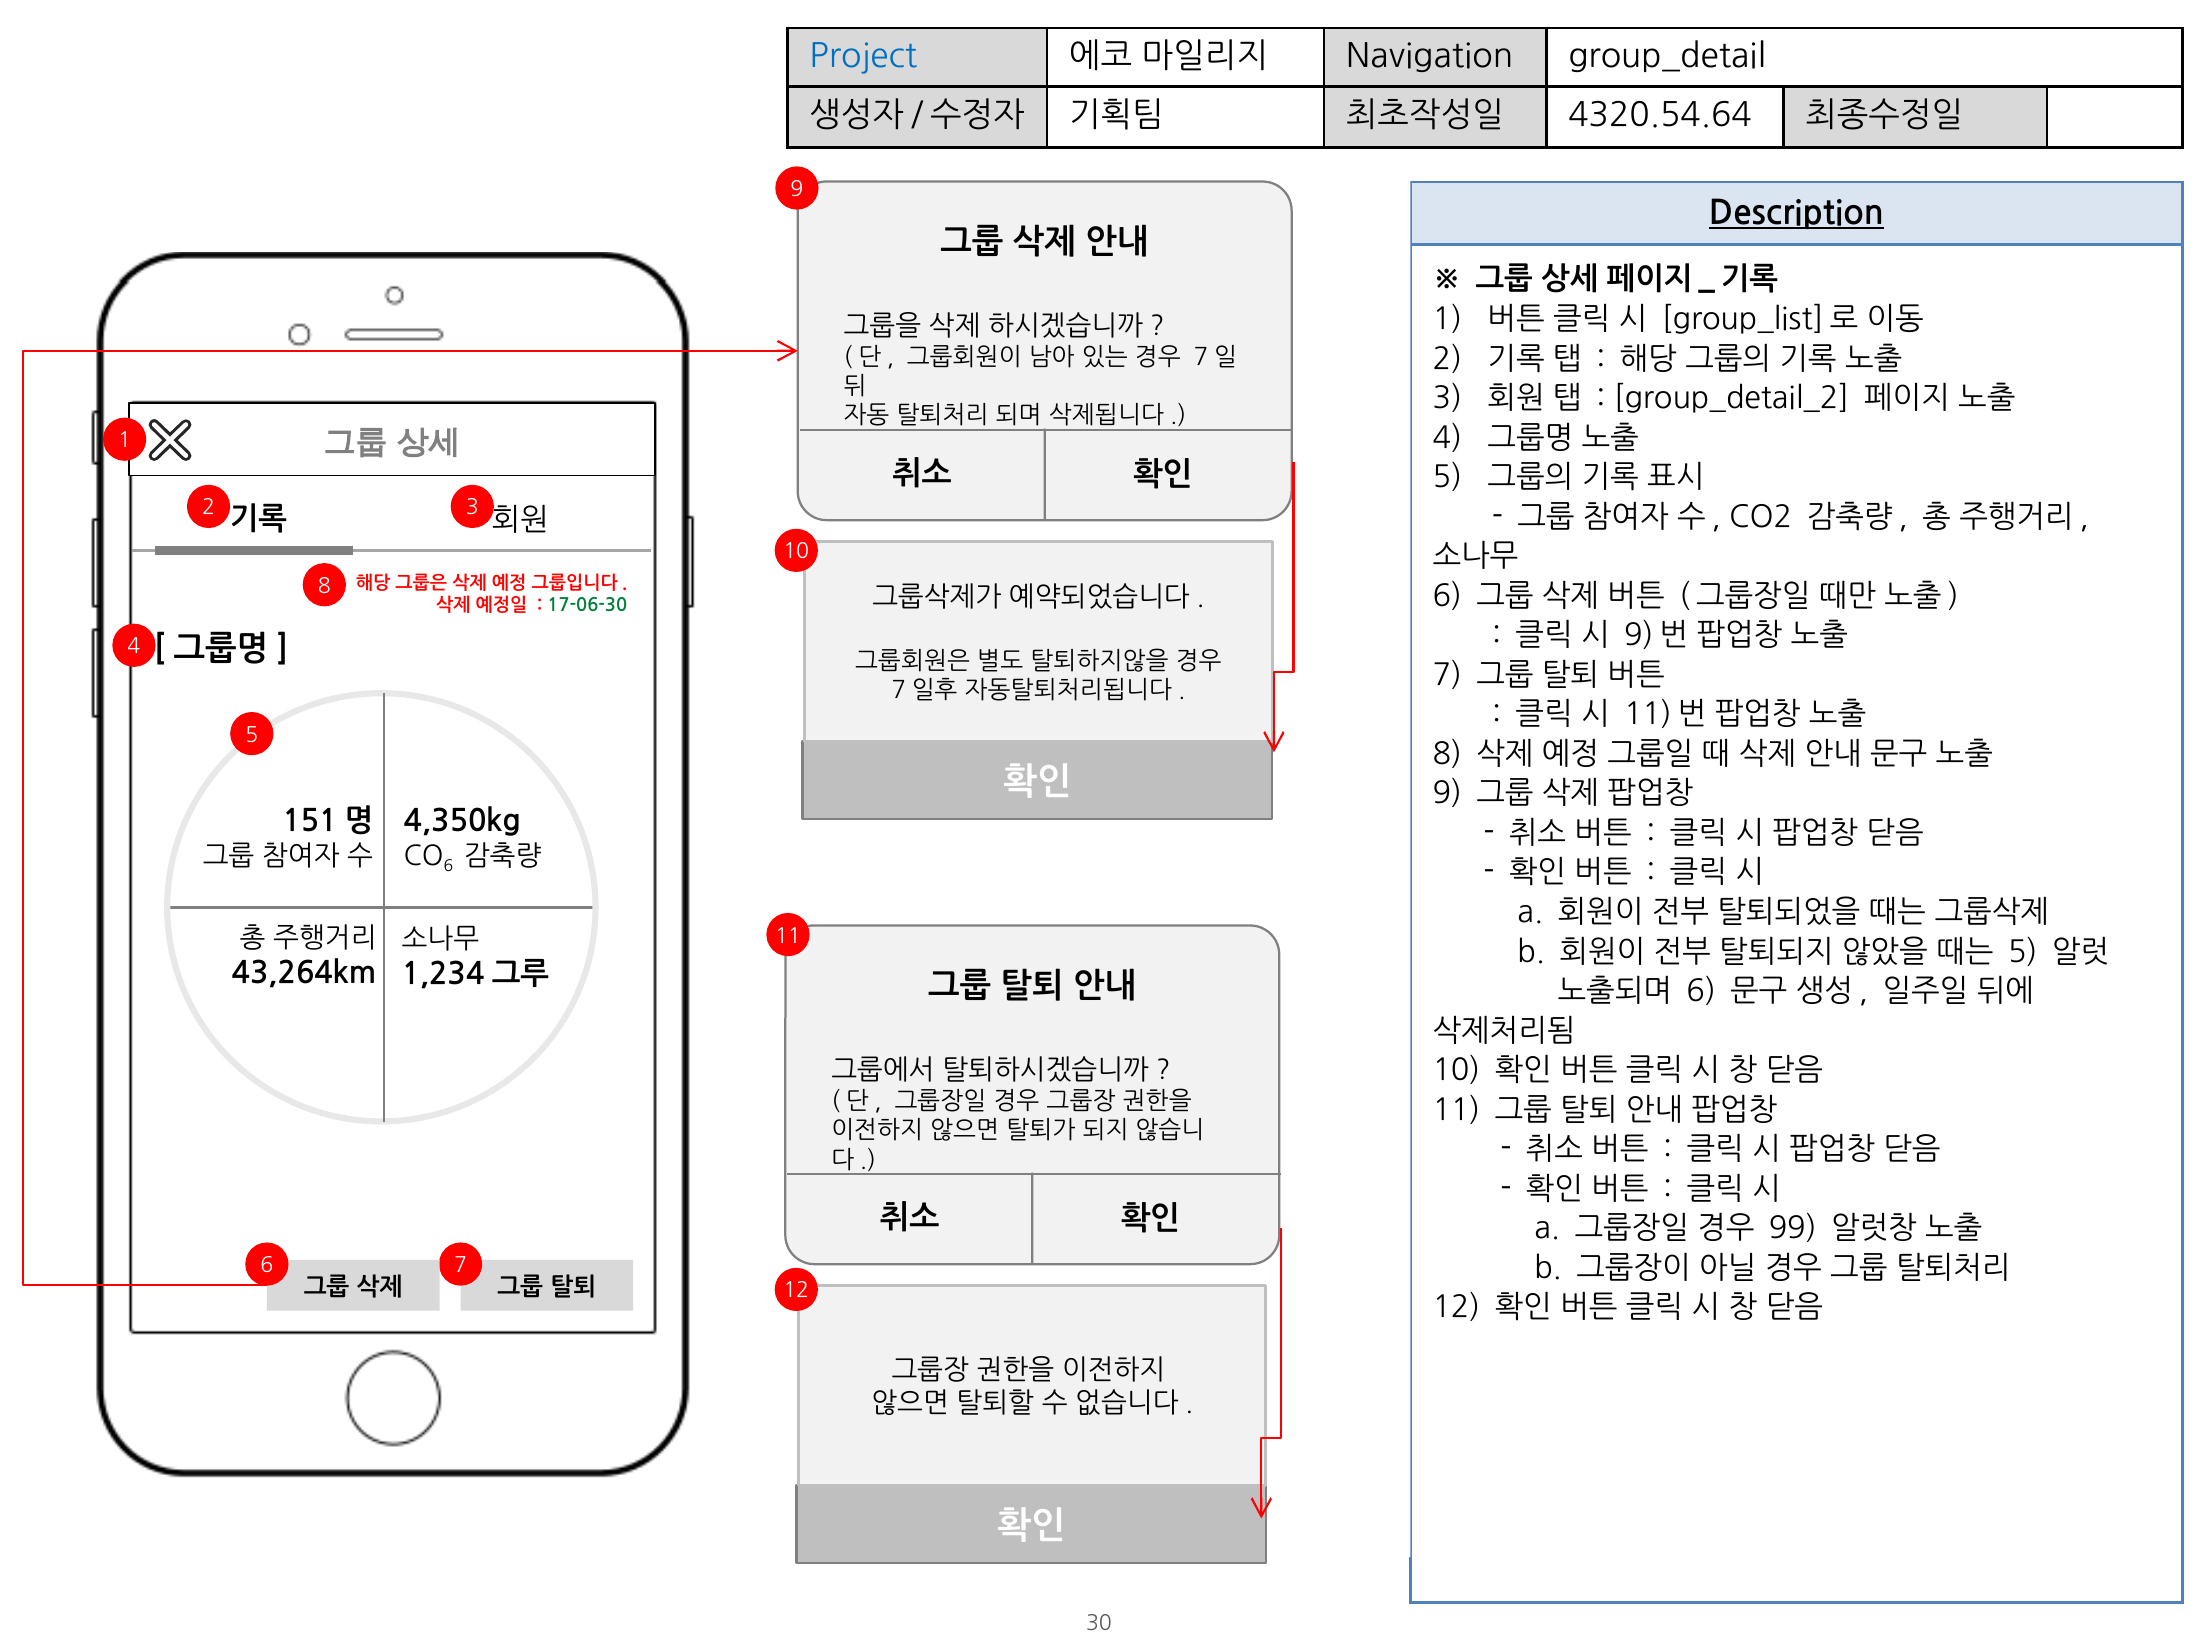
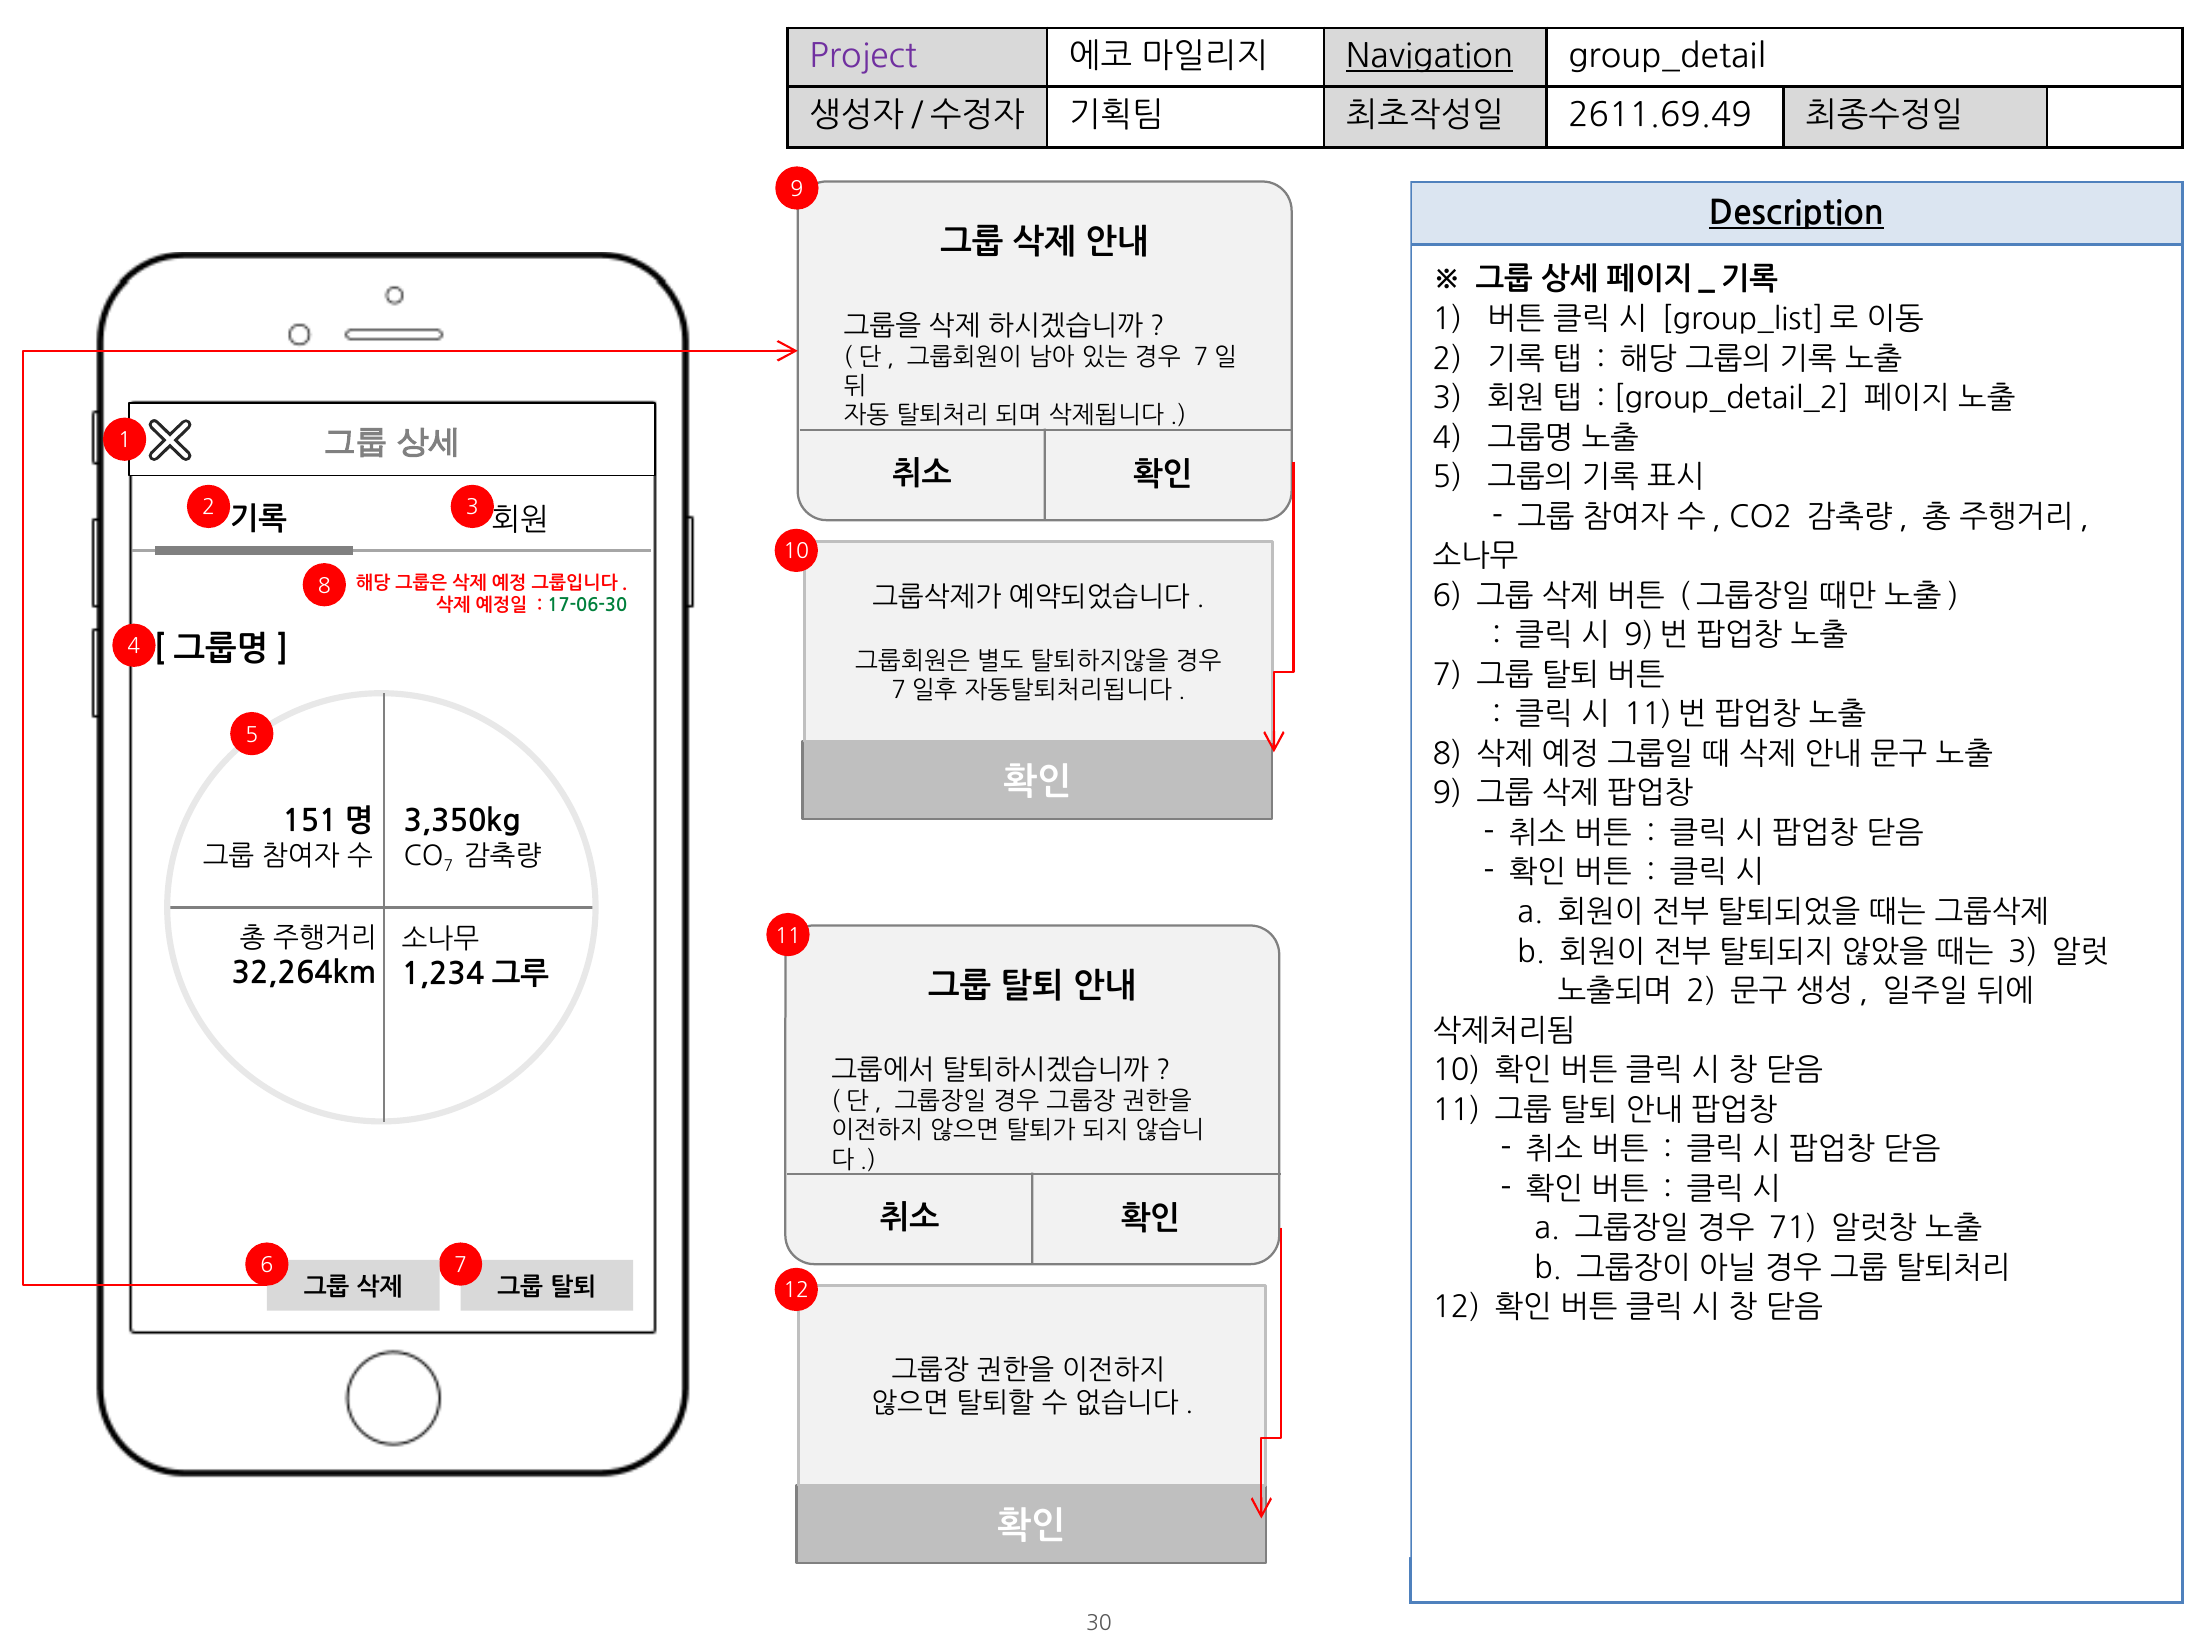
Project colour: blue -> purple (863, 57)
Navigation underline: none -> present (1430, 57)
4320.54.64: 4320.54.64 -> 2611.69.49 (1660, 115)
4,350kg: 4,350kg -> 3,350kg (462, 822)
6: 6 -> 7 (448, 867)
5: 5 -> 3 (2023, 952)
43,264km: 43,264km -> 32,264km (304, 974)
6: 6 -> 2 (1701, 992)
99: 99 -> 71 (1793, 1229)
